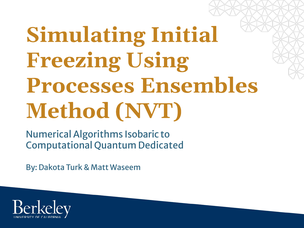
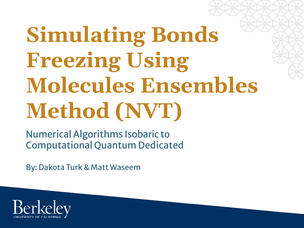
Initial: Initial -> Bonds (185, 35)
Processes: Processes -> Molecules (80, 86)
